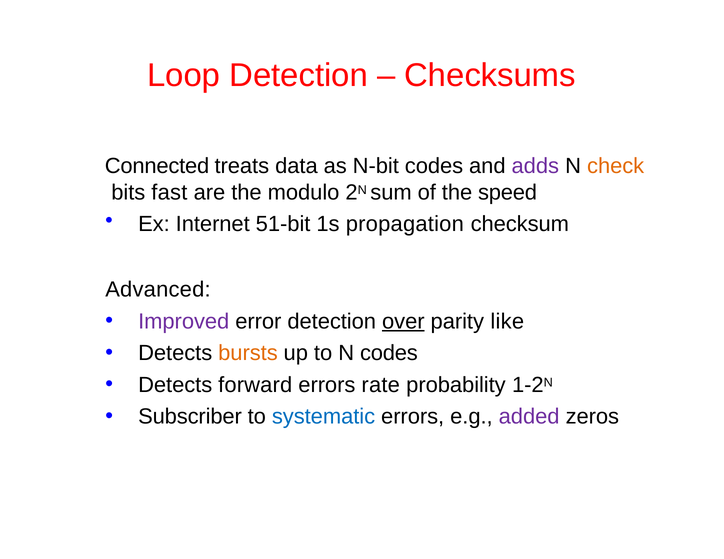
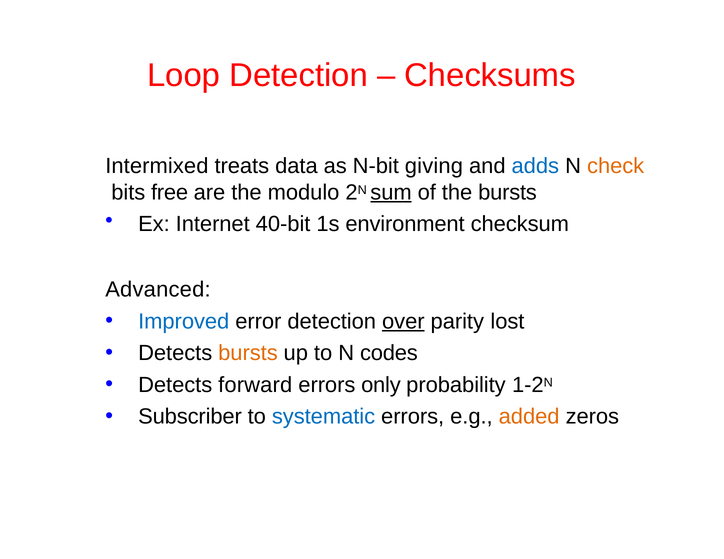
Connected: Connected -> Intermixed (157, 166)
N-bit codes: codes -> giving (434, 166)
adds colour: purple -> blue (535, 166)
fast: fast -> free (170, 193)
sum underline: none -> present (391, 193)
the speed: speed -> bursts (508, 193)
51-bit: 51-bit -> 40-bit (283, 224)
propagation: propagation -> environment (405, 224)
Improved colour: purple -> blue (184, 322)
like: like -> lost (507, 322)
rate: rate -> only (381, 385)
added colour: purple -> orange (529, 417)
